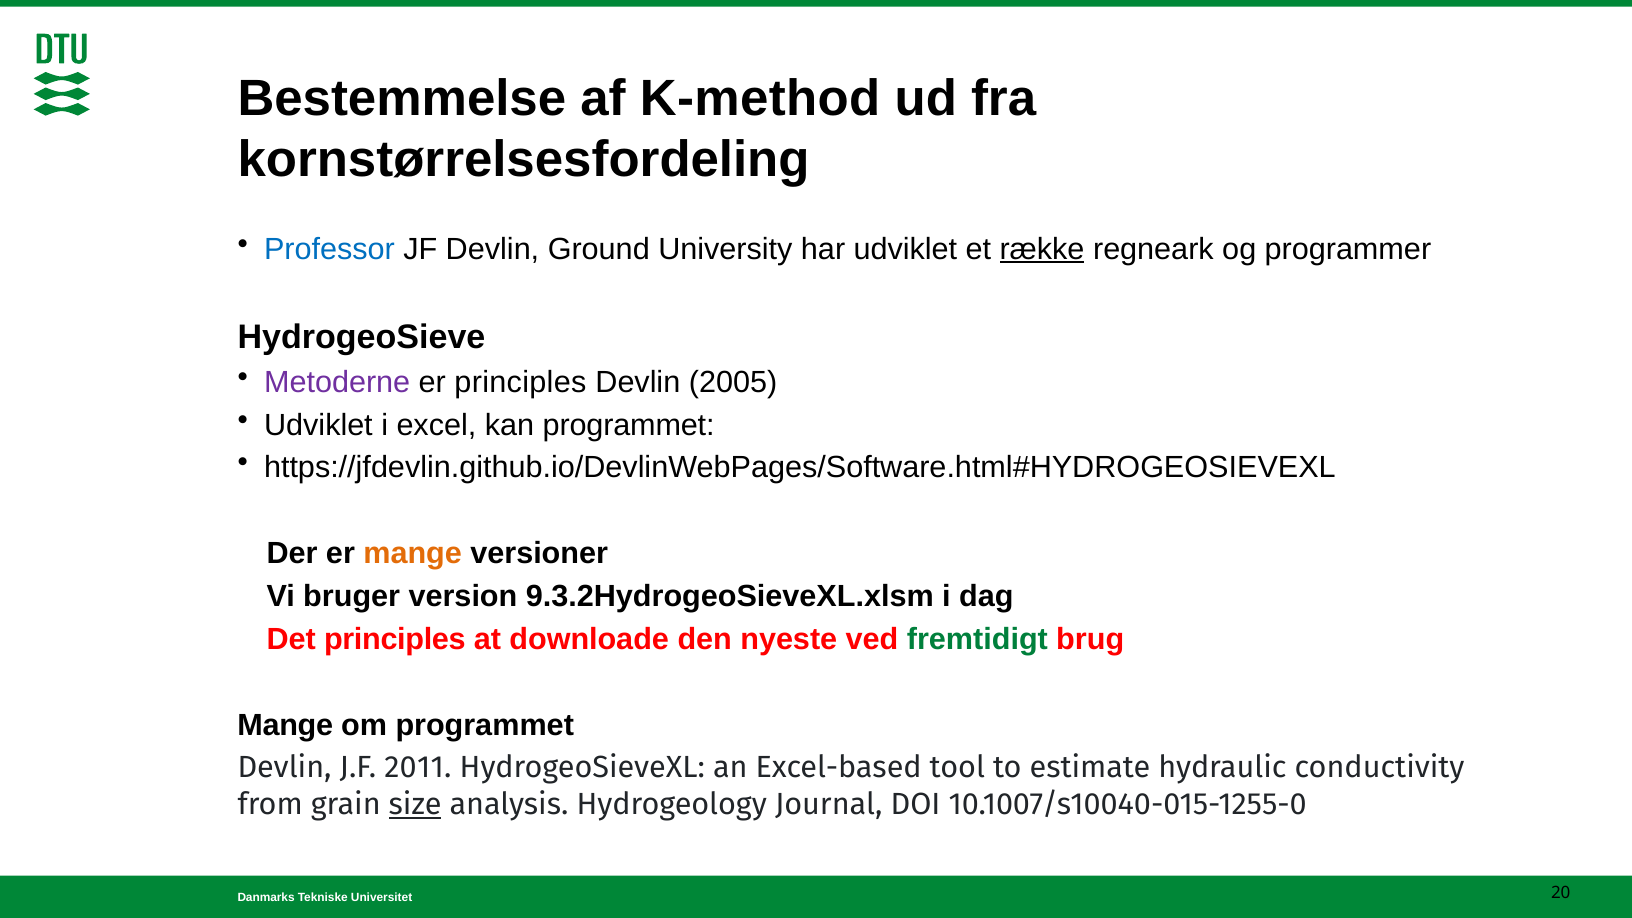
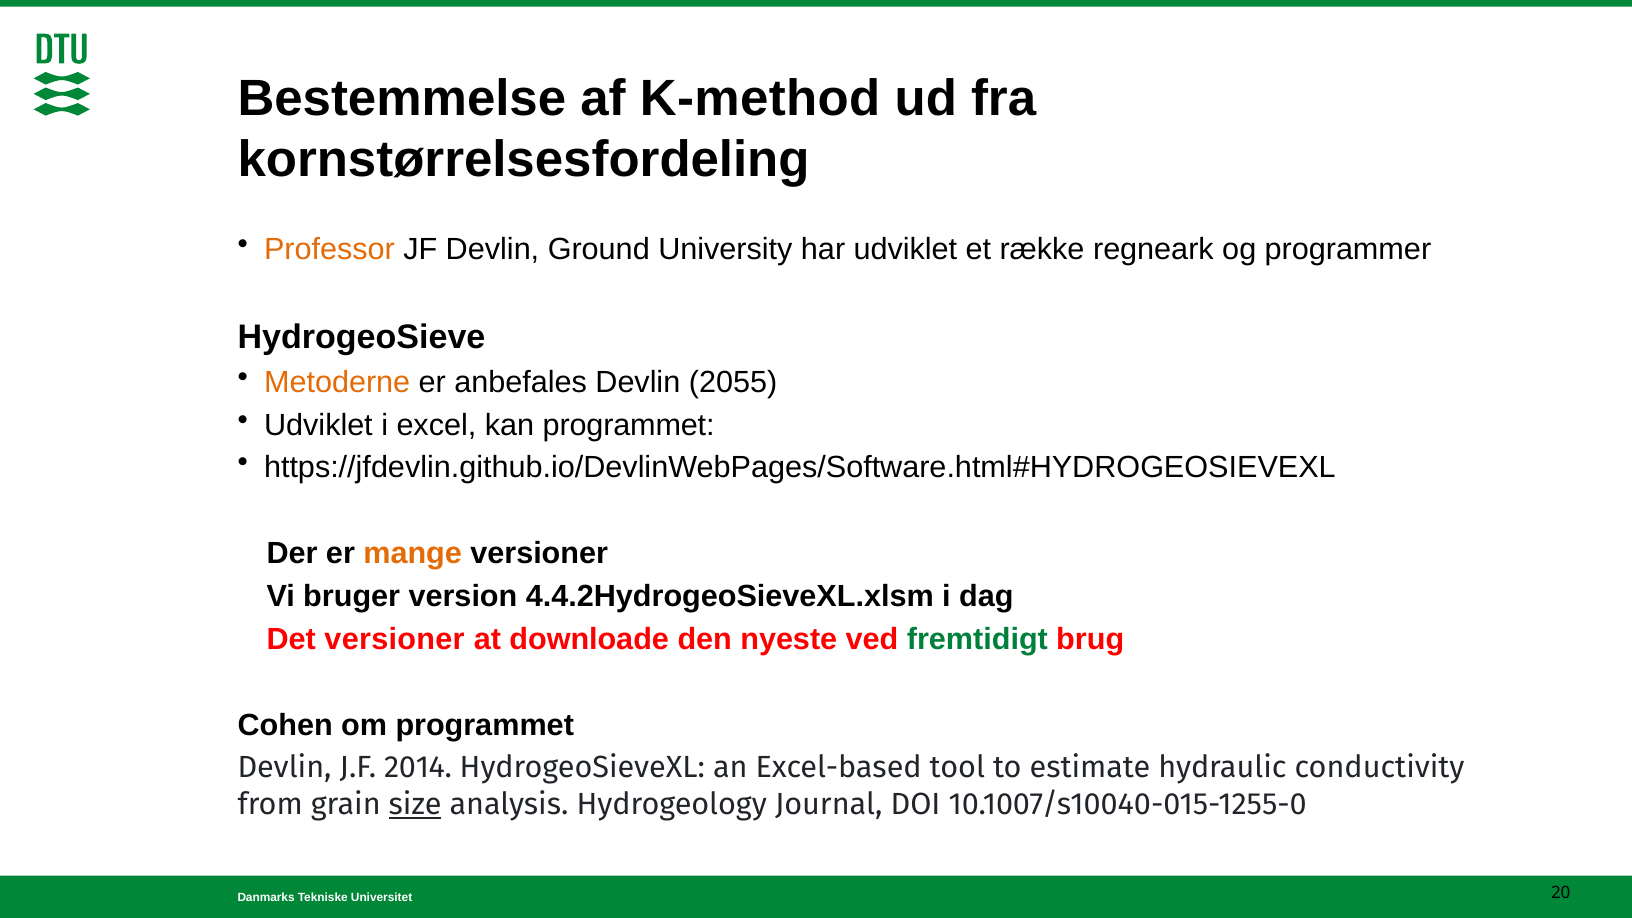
Professor colour: blue -> orange (329, 249)
række underline: present -> none (1042, 249)
Metoderne colour: purple -> orange (337, 382)
er principles: principles -> anbefales (521, 382)
2005: 2005 -> 2055 (733, 382)
9.3.2HydrogeoSieveXL.xlsm: 9.3.2HydrogeoSieveXL.xlsm -> 4.4.2HydrogeoSieveXL.xlsm (730, 596)
Det principles: principles -> versioner (395, 639)
Mange: Mange -> Cohen (285, 725)
2011: 2011 -> 2014 (418, 768)
